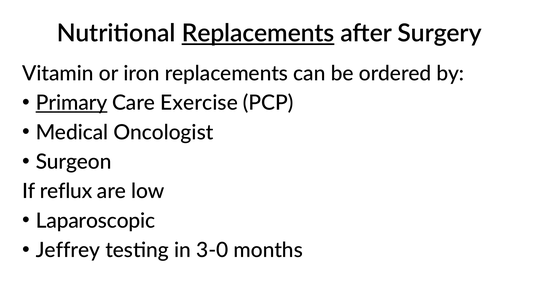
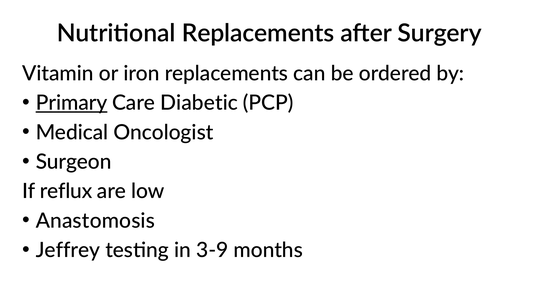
Replacements underline: present -> none (258, 33)
Exercise: Exercise -> Diabetic (199, 103)
Laparoscopic: Laparoscopic -> Anastomosis (95, 221)
3-0: 3-0 -> 3-9 (212, 250)
